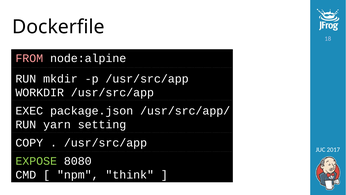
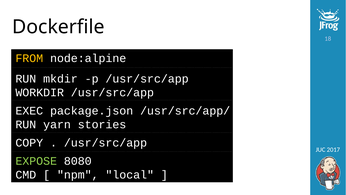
FROM colour: pink -> yellow (29, 58)
setting: setting -> stories (102, 124)
think: think -> local (130, 175)
